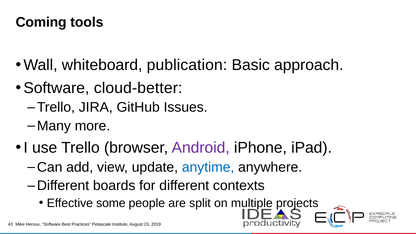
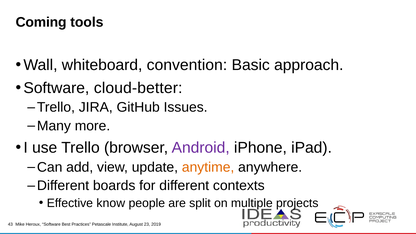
publication: publication -> convention (187, 65)
anytime colour: blue -> orange (208, 167)
some: some -> know (111, 203)
